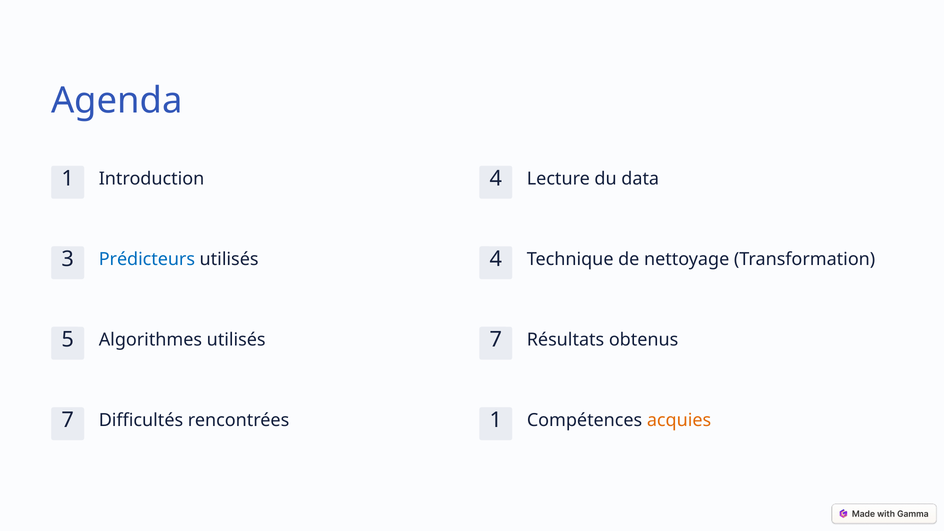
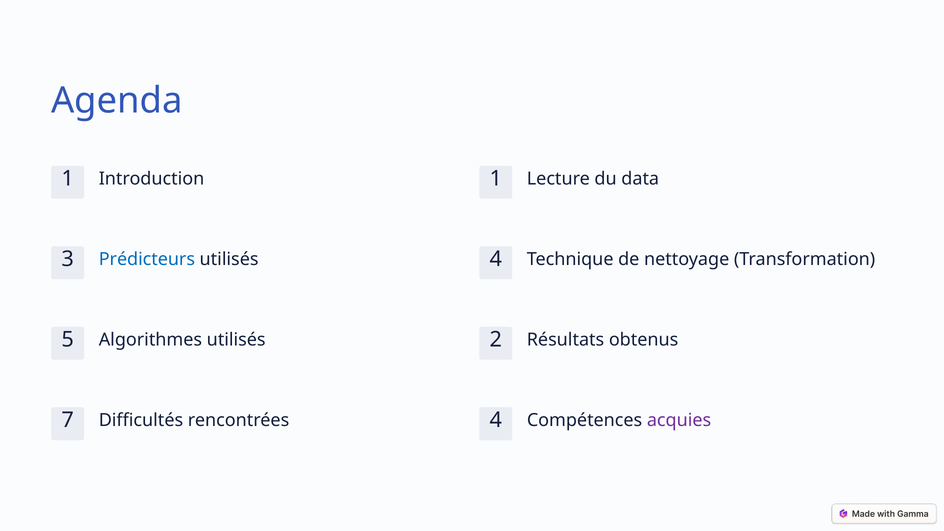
Introduction 4: 4 -> 1 (496, 179)
utilisés 7: 7 -> 2 (496, 340)
rencontrées 1: 1 -> 4 (496, 420)
acquies colour: orange -> purple (679, 420)
